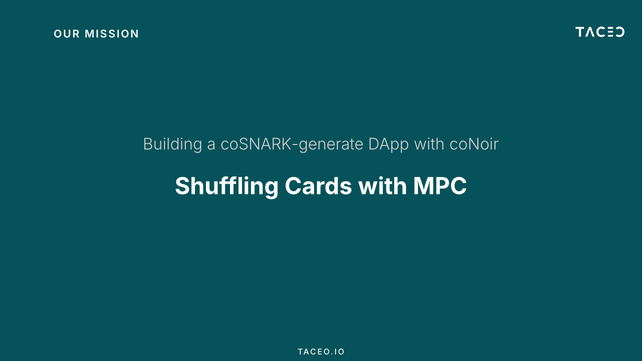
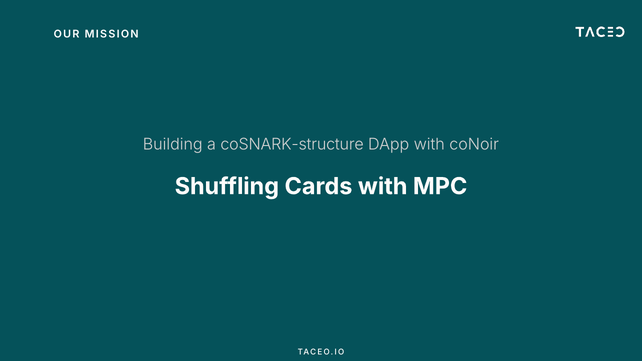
coSNARK-generate: coSNARK-generate -> coSNARK-structure (292, 144)
